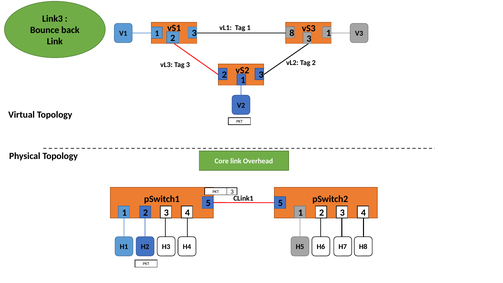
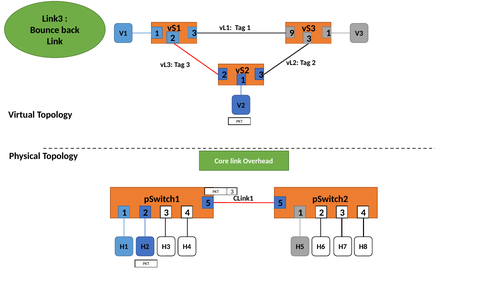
8: 8 -> 9 (292, 33)
